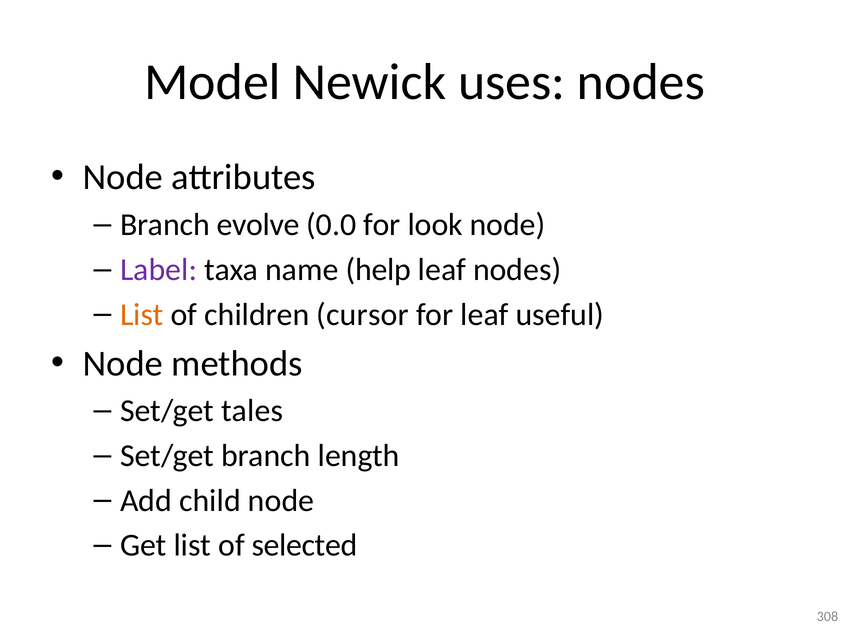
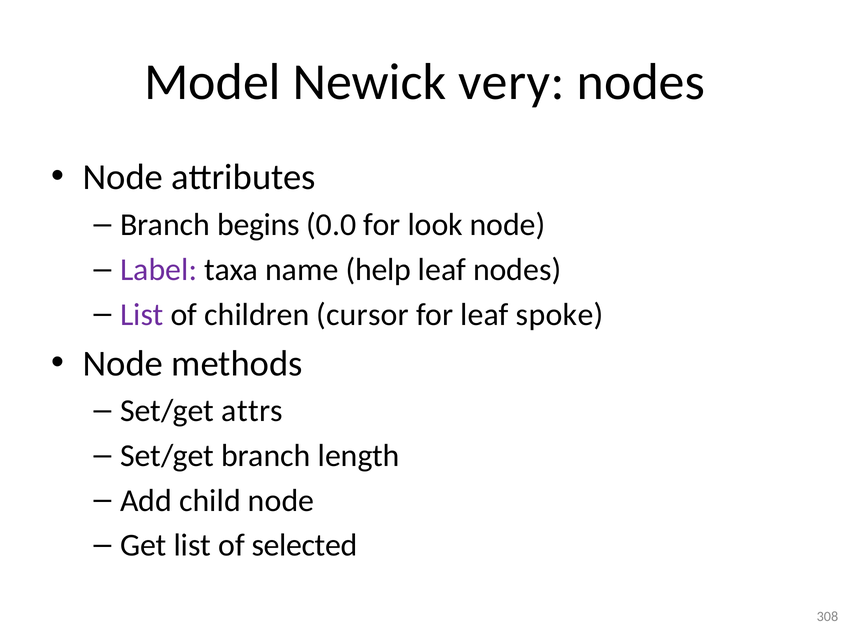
uses: uses -> very (511, 82)
evolve: evolve -> begins (258, 225)
List colour: orange -> purple (142, 315)
useful: useful -> spoke (560, 315)
tales: tales -> attrs (252, 411)
